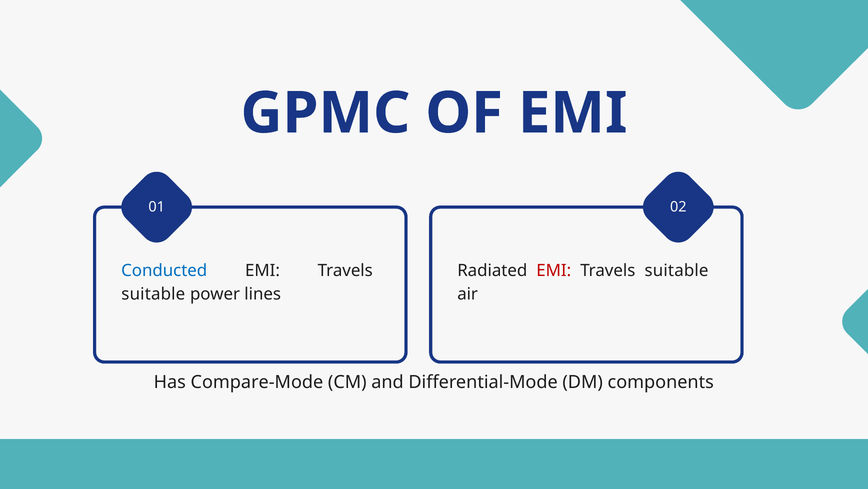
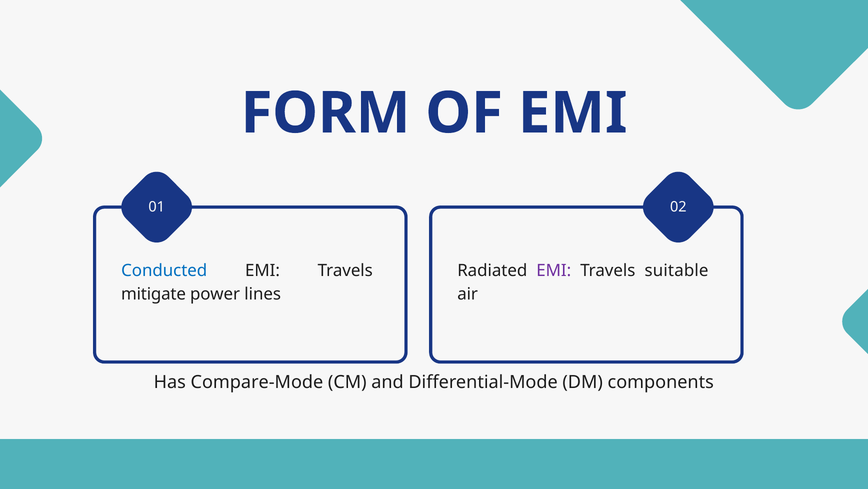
GPMC: GPMC -> FORM (325, 113)
EMI colour: red -> purple (554, 270)
suitable: suitable -> mitigate (153, 294)
